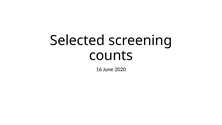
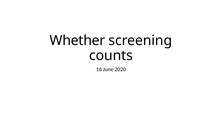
Selected: Selected -> Whether (77, 41)
